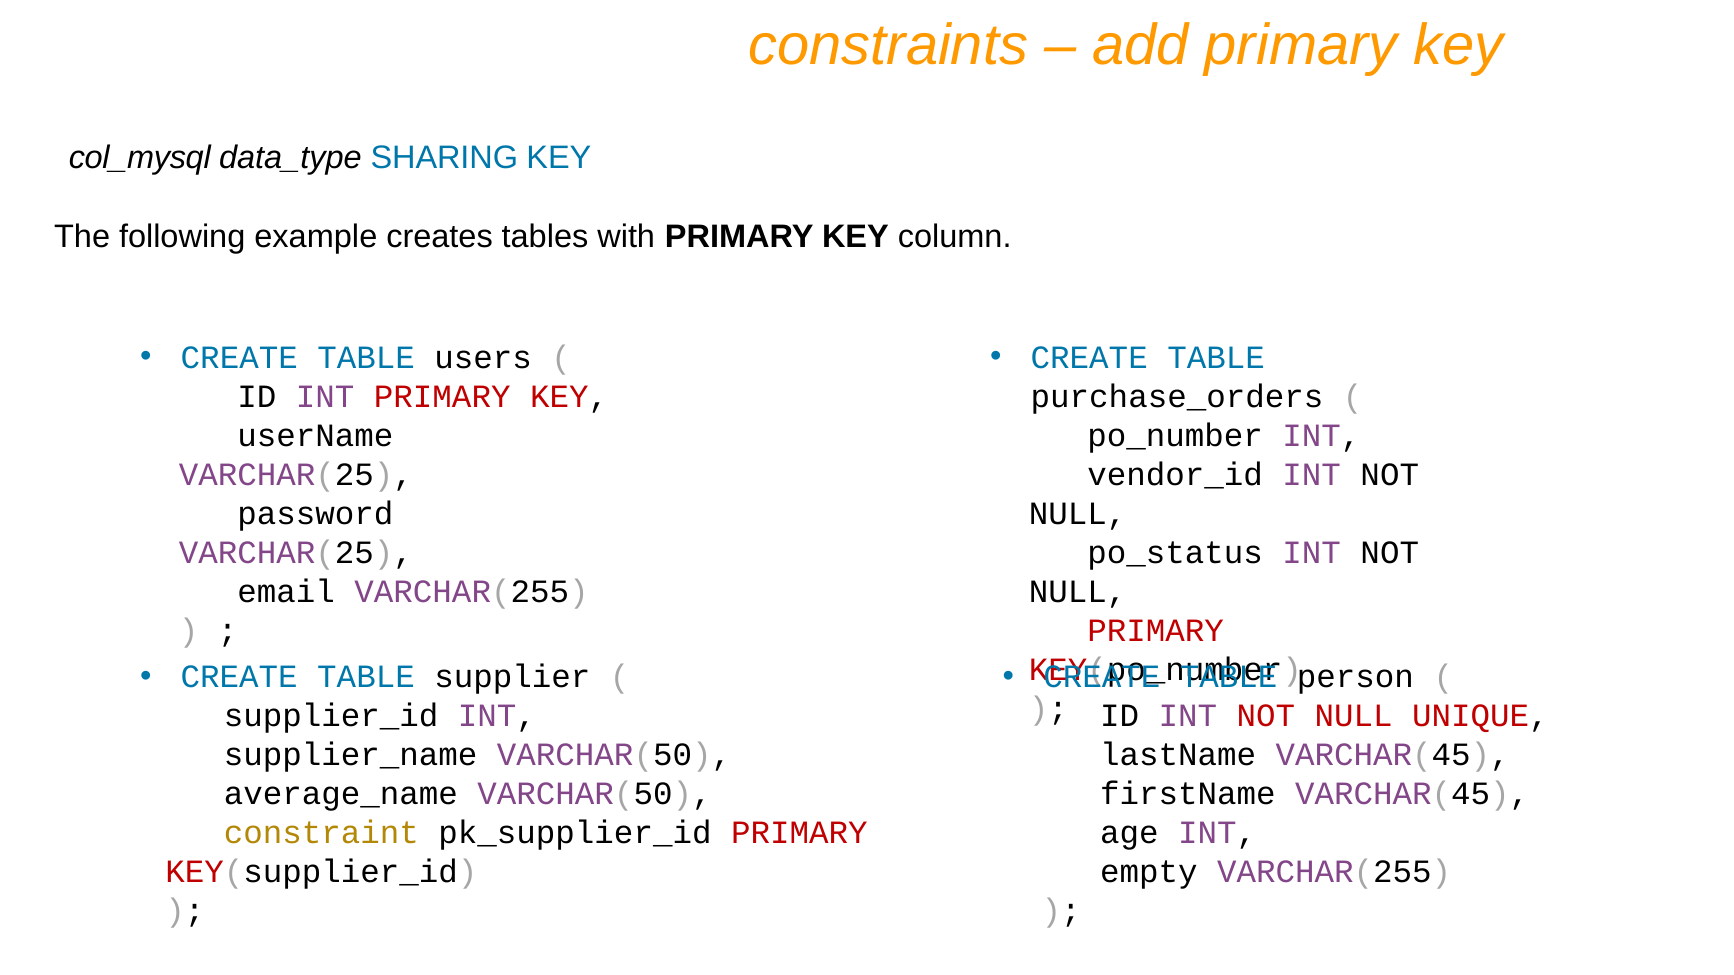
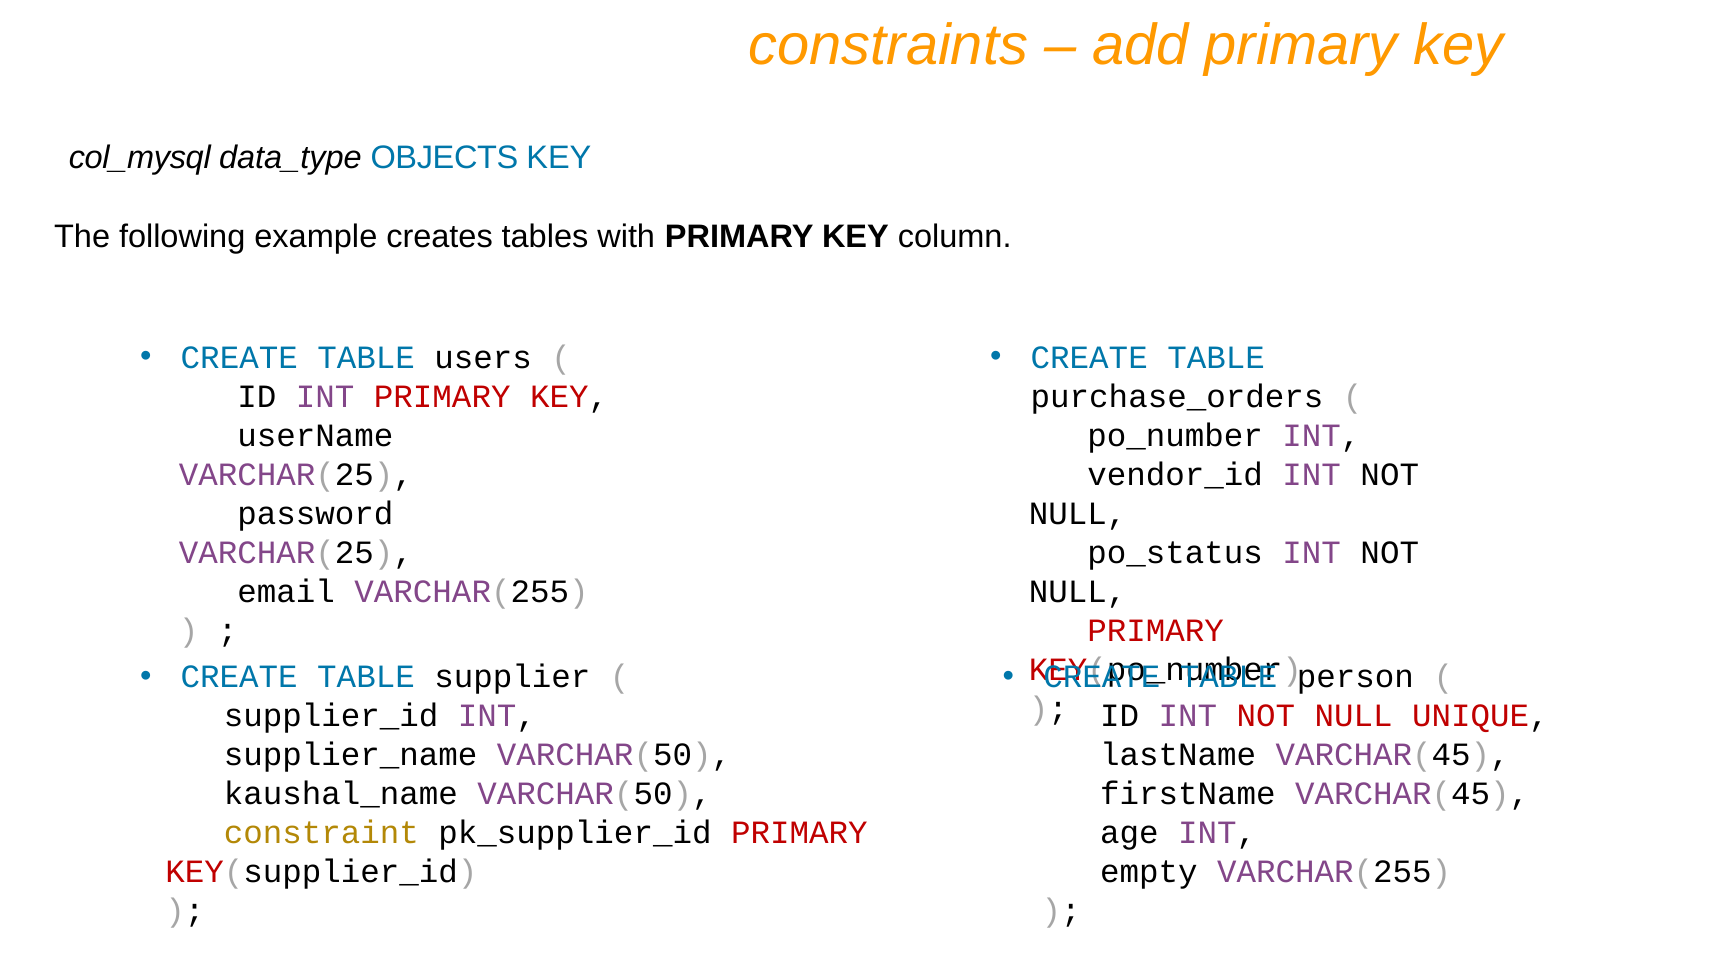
SHARING: SHARING -> OBJECTS (444, 157)
average_name: average_name -> kaushal_name (341, 795)
